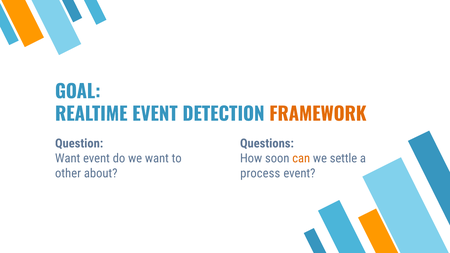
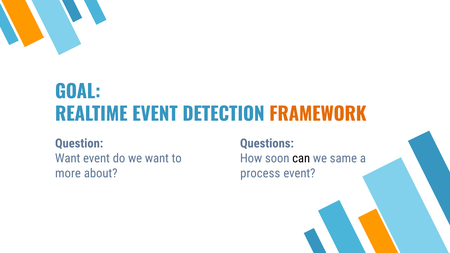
can colour: orange -> black (301, 158)
settle: settle -> same (343, 158)
other: other -> more (68, 173)
